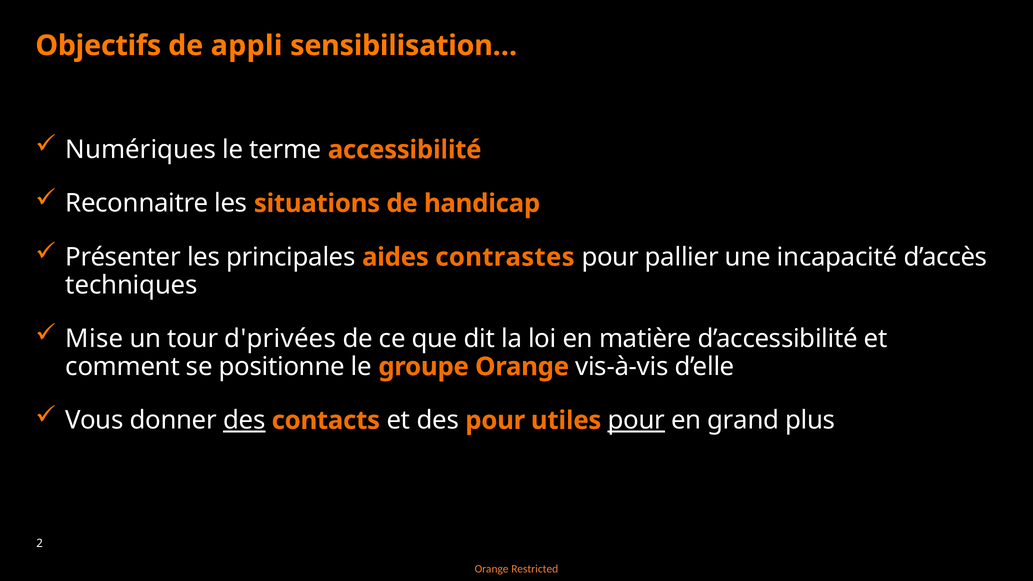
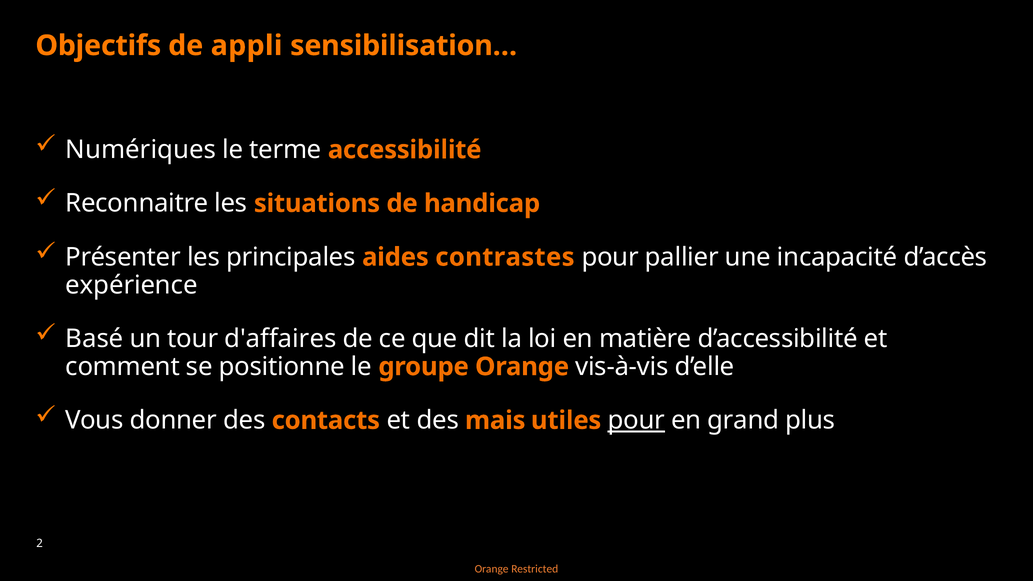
techniques: techniques -> expérience (132, 285)
Mise: Mise -> Basé (95, 339)
d'privées: d'privées -> d'affaires (280, 339)
des underline: present -> none (244, 420)
des pour: pour -> mais (495, 420)
